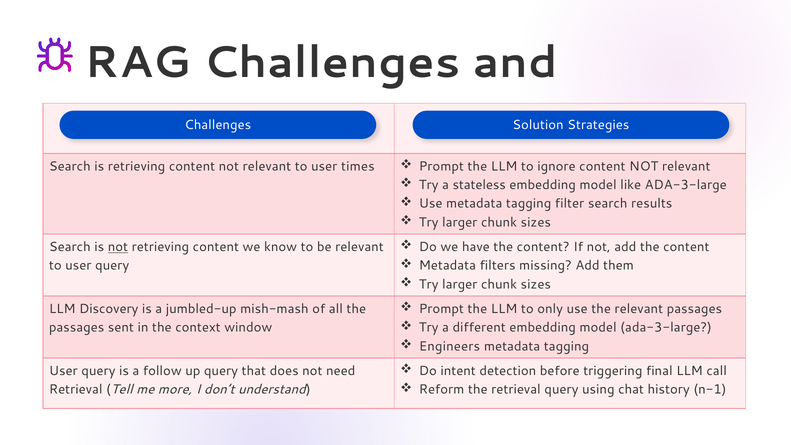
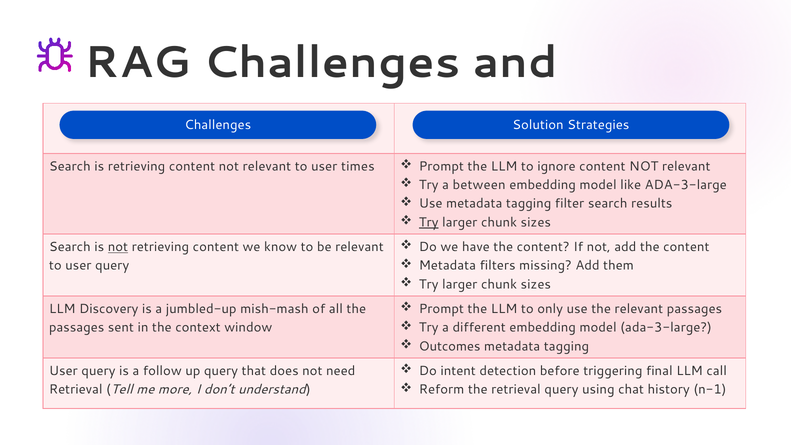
stateless: stateless -> between (479, 185)
Try underline: none -> present (429, 222)
Engineers: Engineers -> Outcomes (450, 346)
